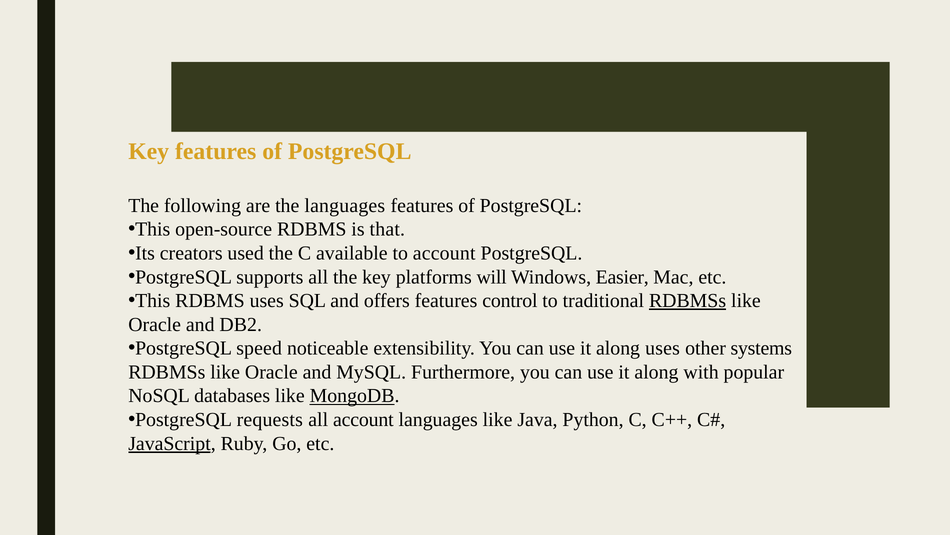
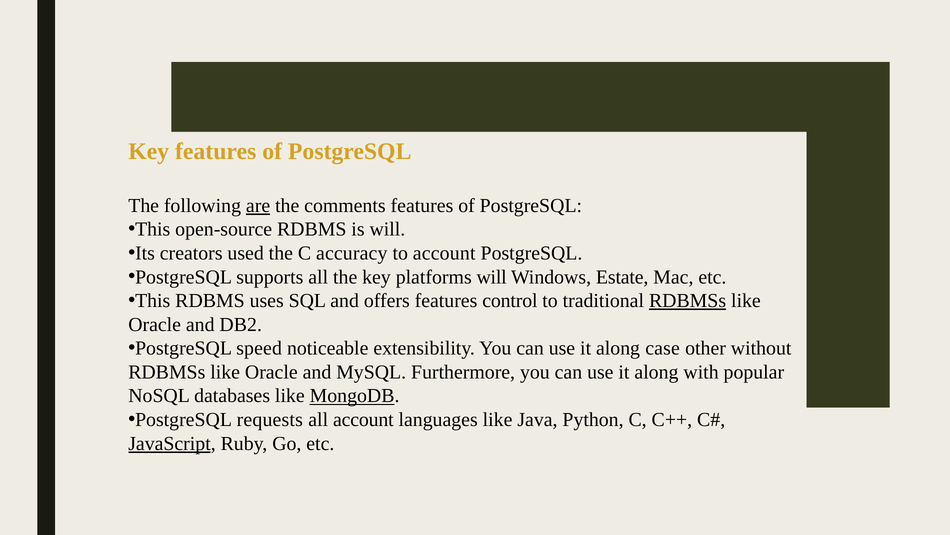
are underline: none -> present (258, 205)
the languages: languages -> comments (345, 205)
is that: that -> will (387, 229)
available: available -> accuracy (352, 253)
Easier: Easier -> Estate (622, 277)
along uses: uses -> case (663, 348)
systems: systems -> without (761, 348)
